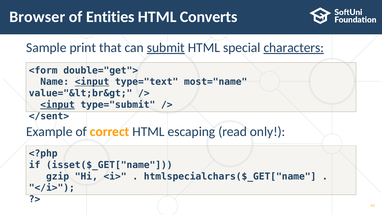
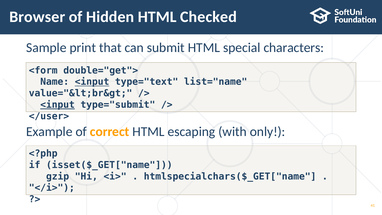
Entities: Entities -> Hidden (110, 17)
Converts: Converts -> Checked (208, 17)
submit underline: present -> none (166, 48)
characters underline: present -> none (294, 48)
most="name: most="name -> list="name (216, 82)
</sent>: </sent> -> </user> (49, 116)
read: read -> with (233, 132)
